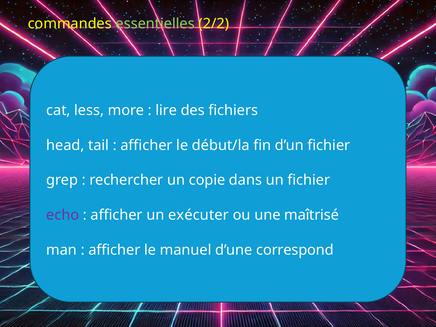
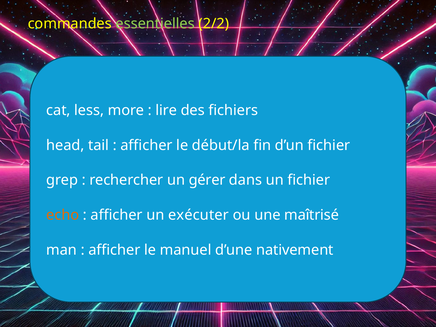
copie: copie -> gérer (207, 180)
echo colour: purple -> orange (63, 215)
correspond: correspond -> nativement (295, 250)
